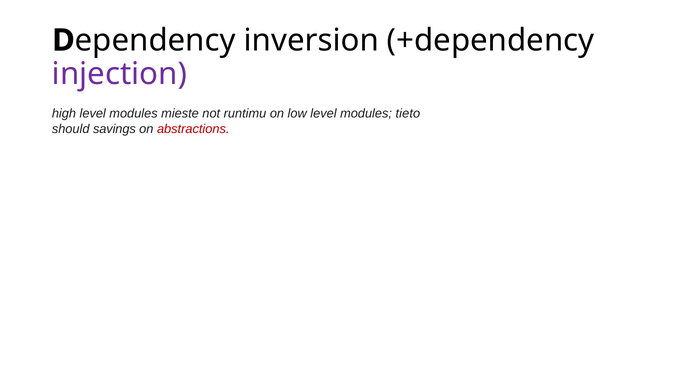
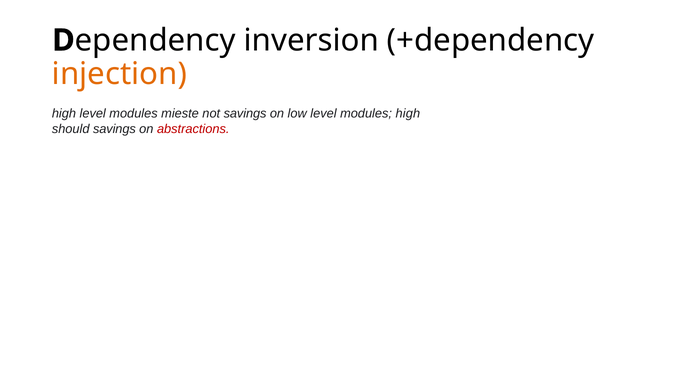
injection colour: purple -> orange (119, 74)
not runtimu: runtimu -> savings (245, 114)
modules tieto: tieto -> high (408, 114)
